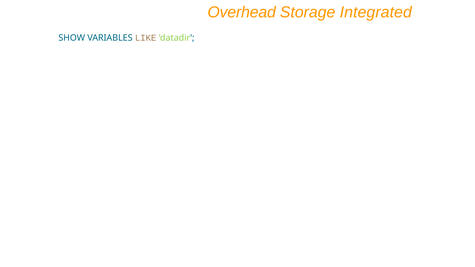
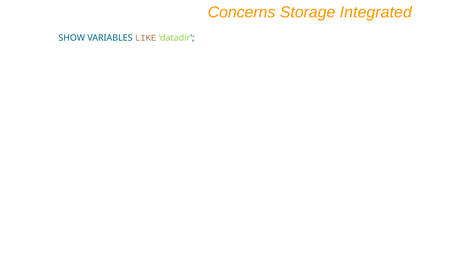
Overhead: Overhead -> Concerns (242, 12)
